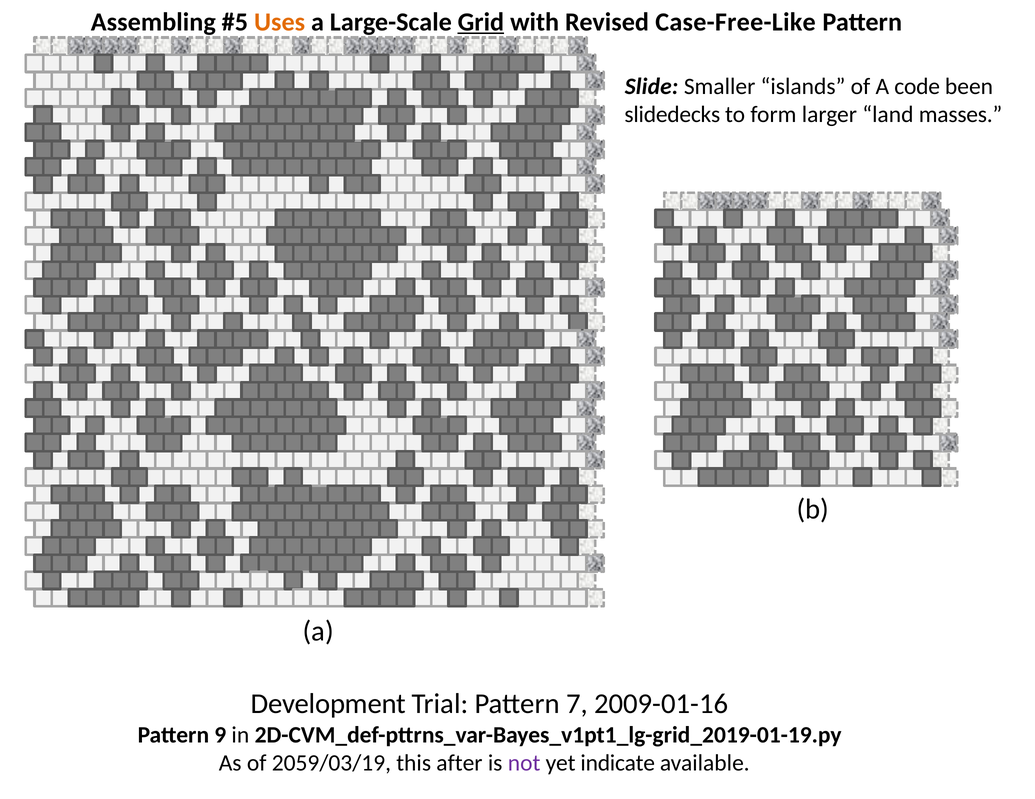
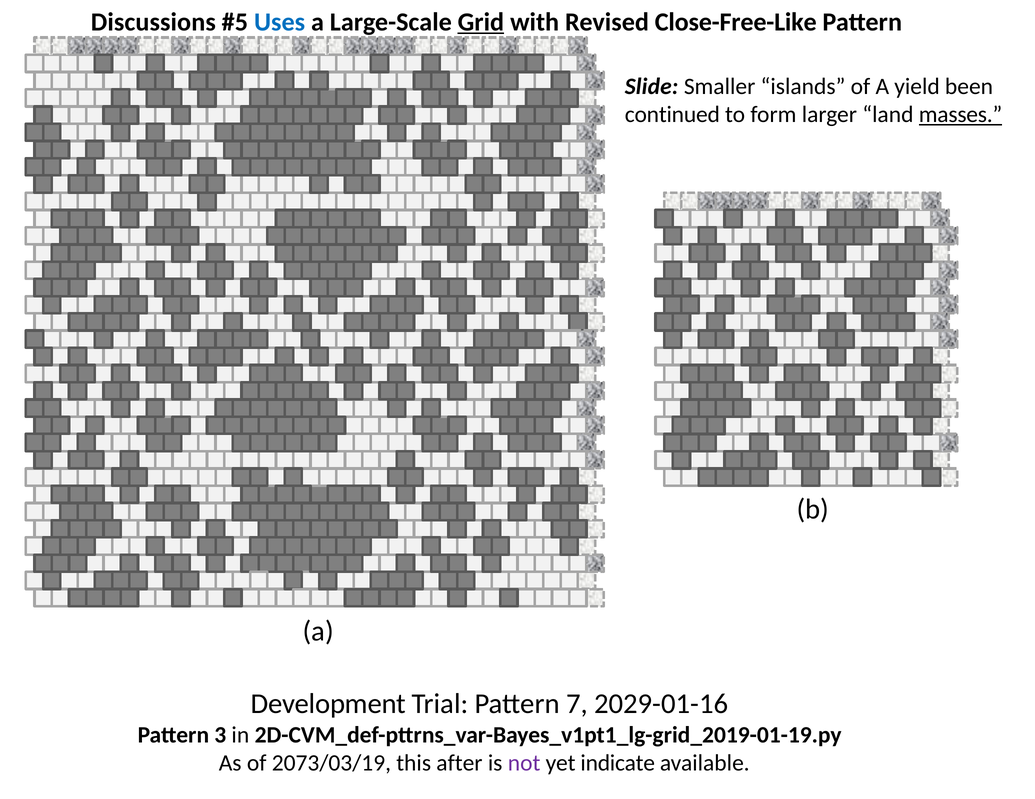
Assembling: Assembling -> Discussions (153, 22)
Uses colour: orange -> blue (280, 22)
Case-Free-Like: Case-Free-Like -> Close-Free-Like (736, 22)
code: code -> yield (917, 86)
slidedecks: slidedecks -> continued (672, 115)
masses underline: none -> present (961, 115)
2009-01-16: 2009-01-16 -> 2029-01-16 (661, 704)
9: 9 -> 3 (220, 735)
2059/03/19: 2059/03/19 -> 2073/03/19 (331, 764)
